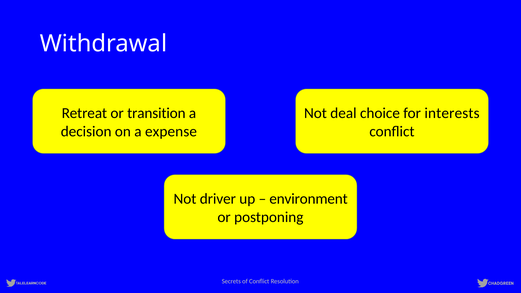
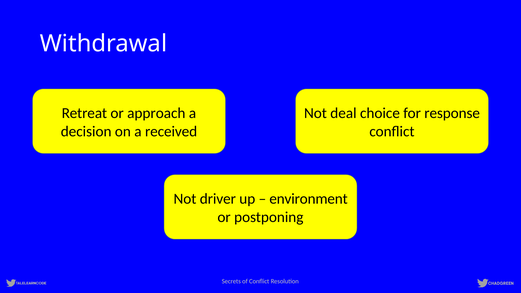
transition: transition -> approach (156, 113)
interests: interests -> response (452, 113)
expense: expense -> received (171, 131)
